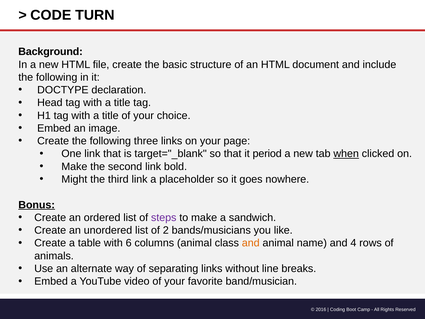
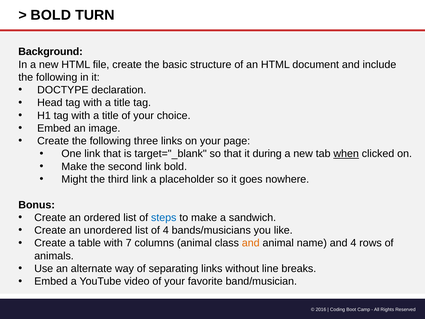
CODE: CODE -> BOLD (51, 15)
period: period -> during (267, 154)
Bonus underline: present -> none (37, 205)
steps colour: purple -> blue (164, 217)
of 2: 2 -> 4 (166, 230)
6: 6 -> 7 (129, 243)
